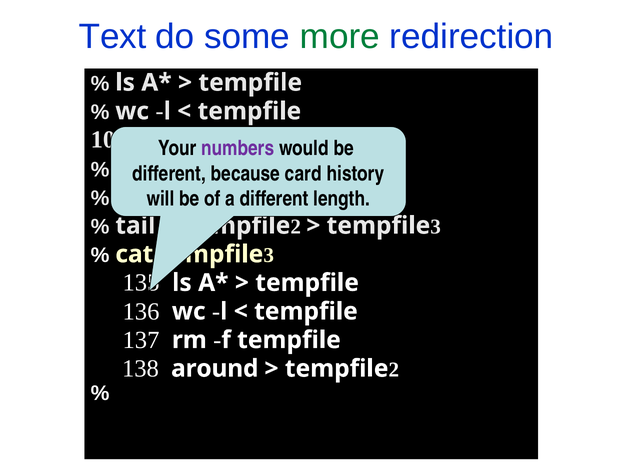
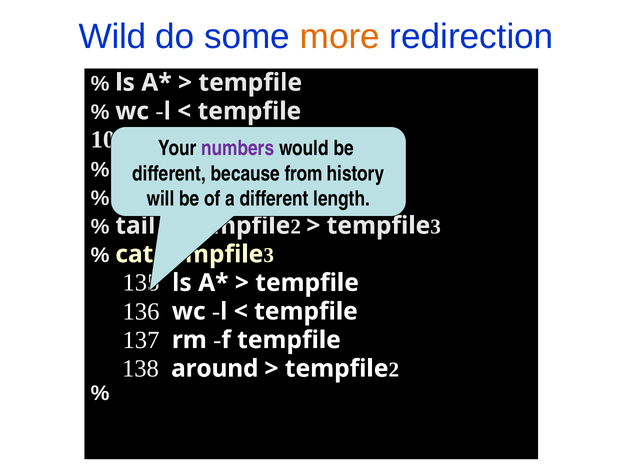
Text: Text -> Wild (113, 37)
more colour: green -> orange (340, 37)
card: card -> from (304, 174)
